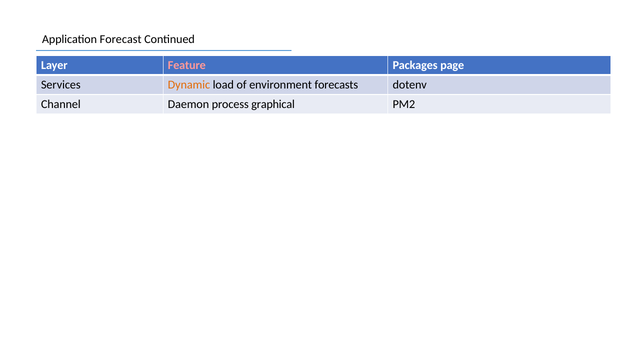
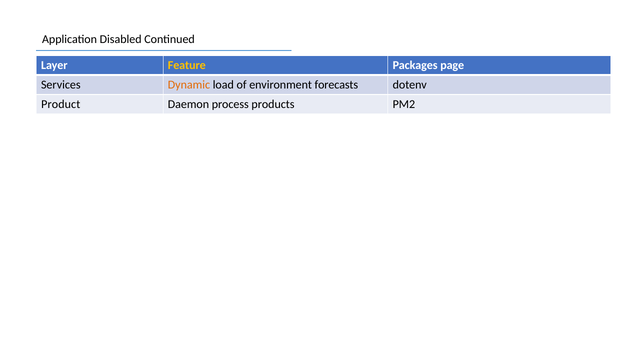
Forecast: Forecast -> Disabled (121, 39)
Feature colour: pink -> yellow (187, 65)
Channel: Channel -> Product (61, 104)
graphical: graphical -> products (273, 104)
